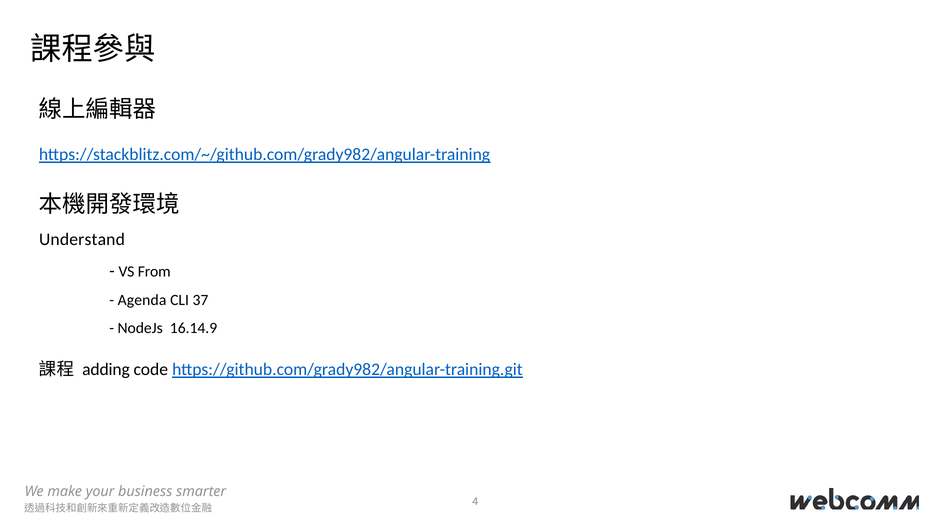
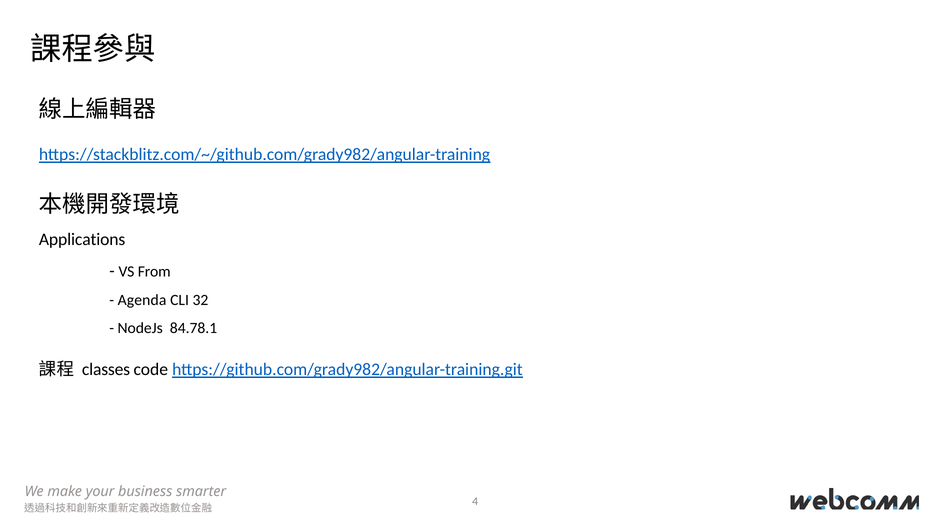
Understand: Understand -> Applications (82, 239)
37: 37 -> 32 (200, 300)
16.14.9: 16.14.9 -> 84.78.1 (194, 328)
adding: adding -> classes (106, 369)
